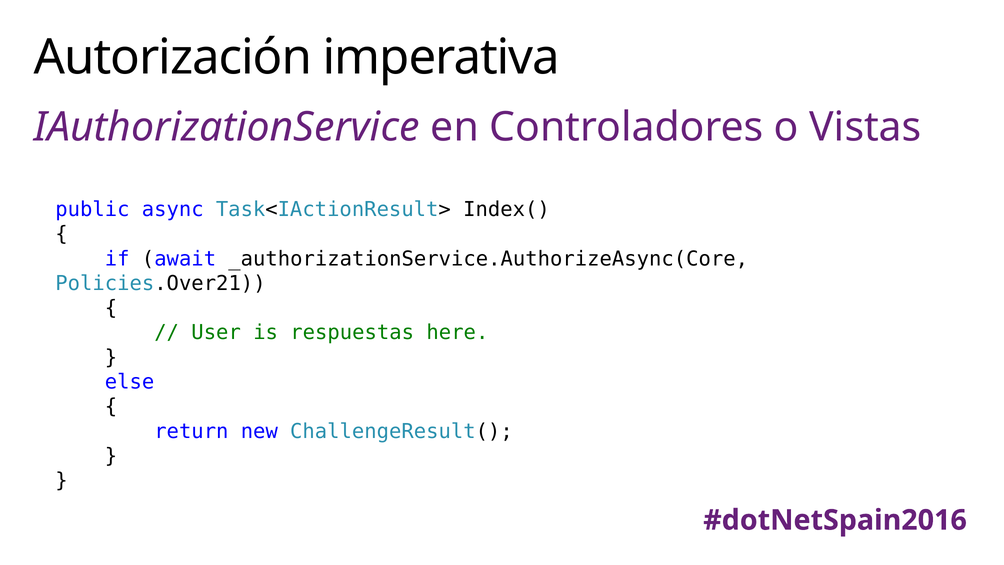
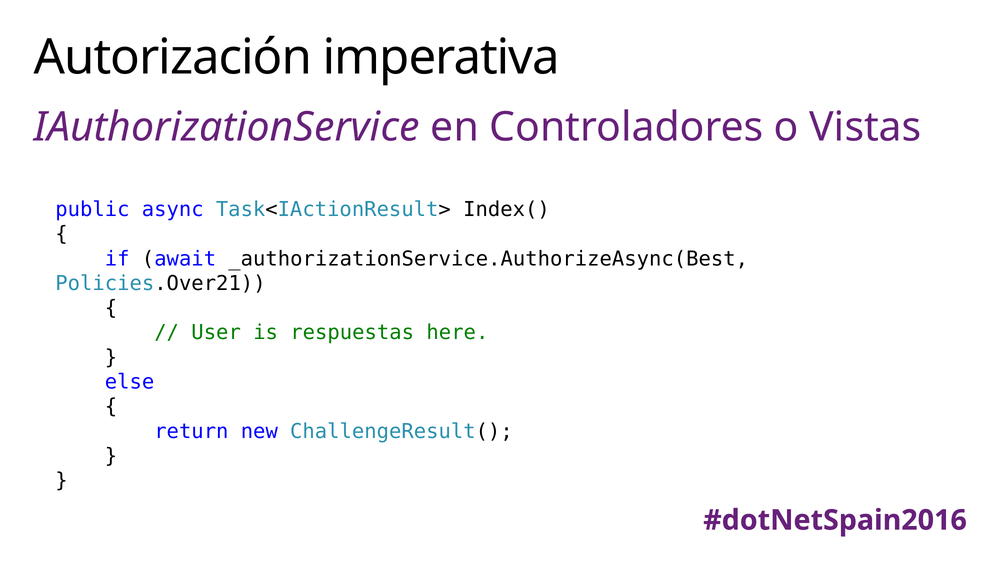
_authorizationService.AuthorizeAsync(Core: _authorizationService.AuthorizeAsync(Core -> _authorizationService.AuthorizeAsync(Best (488, 259)
